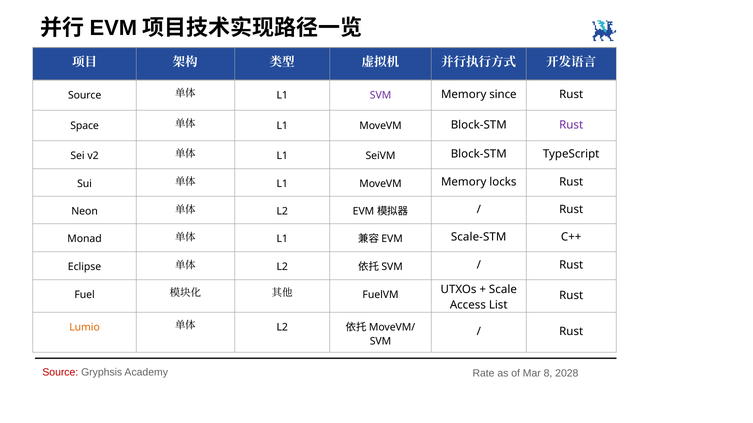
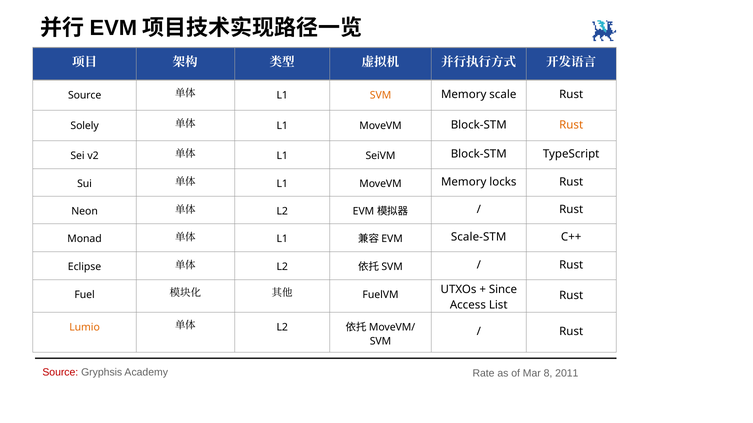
SVM colour: purple -> orange (381, 95)
since: since -> scale (503, 95)
Space: Space -> Solely (85, 126)
Rust colour: purple -> orange (571, 125)
Scale: Scale -> Since (503, 290)
2028: 2028 -> 2011 (567, 374)
